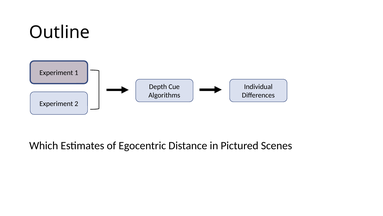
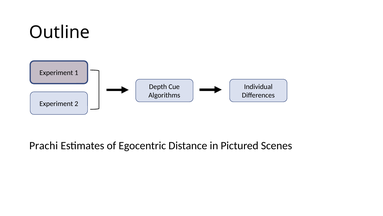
Which: Which -> Prachi (44, 145)
